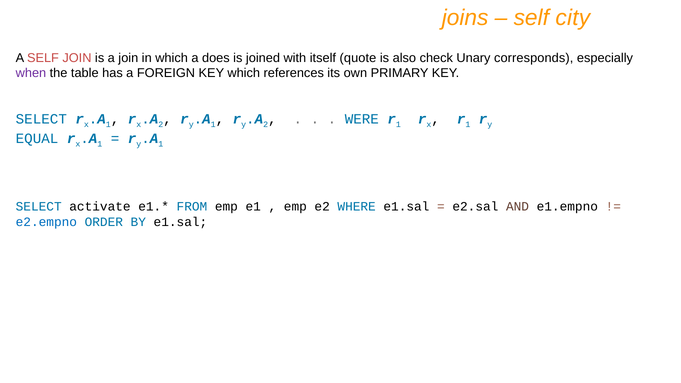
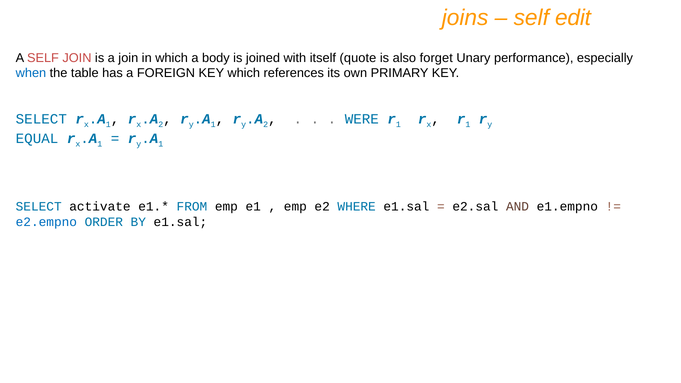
city: city -> edit (573, 18)
does: does -> body (216, 58)
check: check -> forget (436, 58)
corresponds: corresponds -> performance (534, 58)
when colour: purple -> blue (31, 73)
